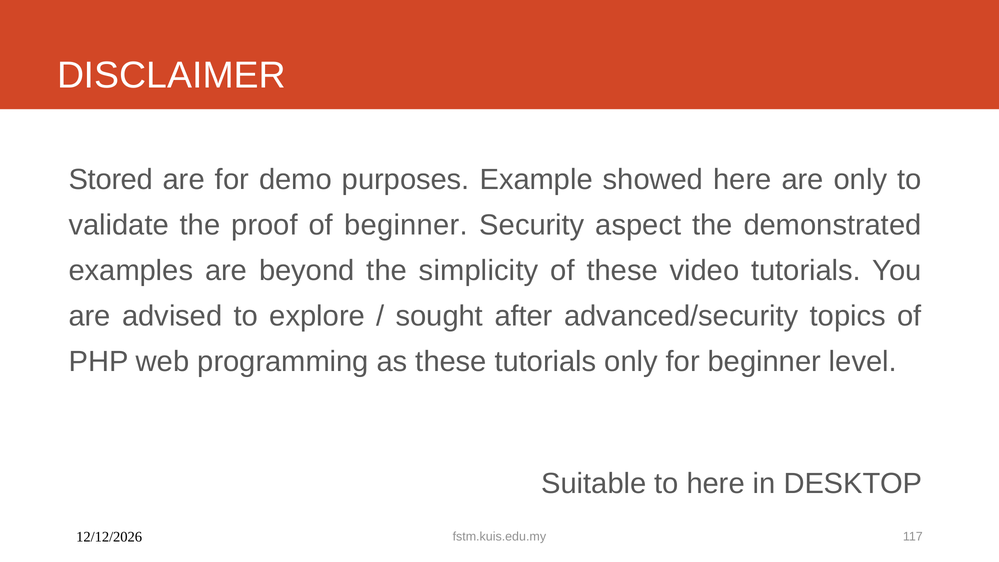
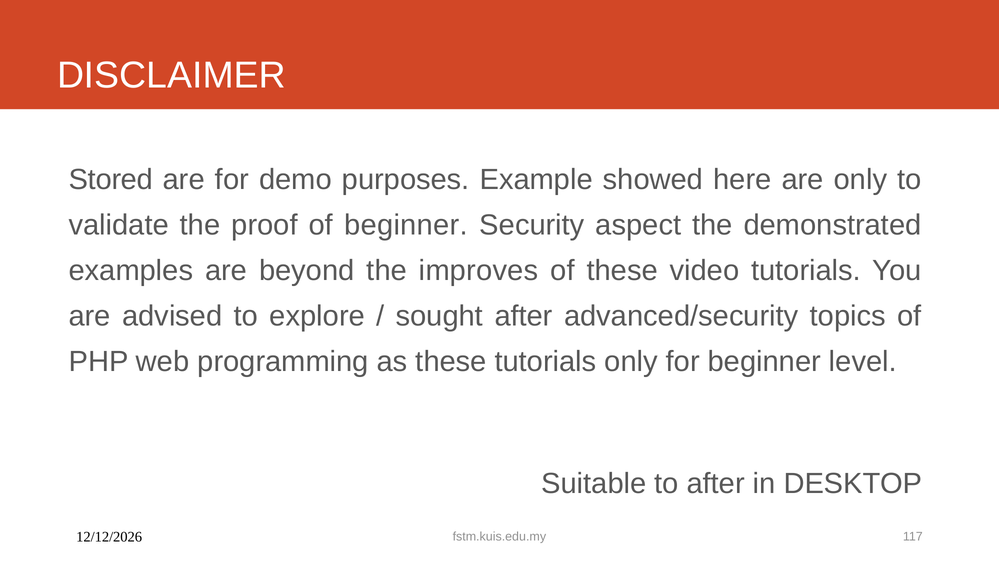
simplicity: simplicity -> improves (479, 270)
to here: here -> after (716, 484)
